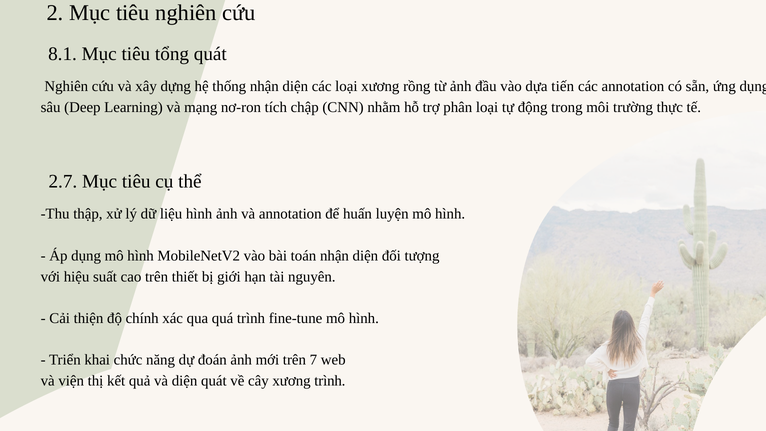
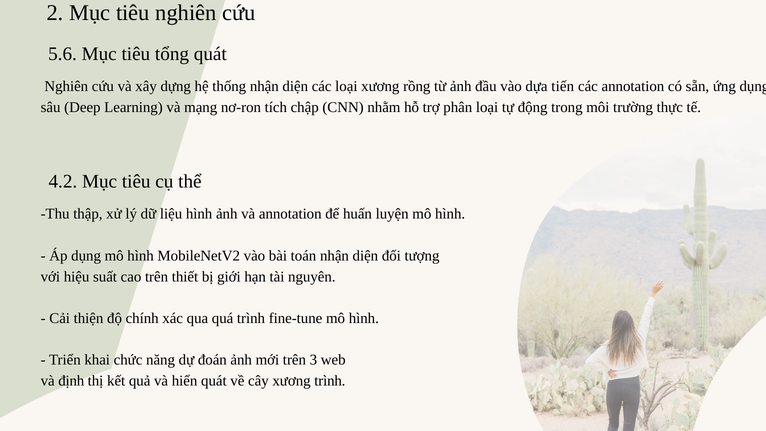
8.1: 8.1 -> 5.6 (63, 54)
2.7: 2.7 -> 4.2 (63, 181)
7: 7 -> 3 (313, 360)
viện: viện -> định (71, 381)
và diện: diện -> hiển (185, 381)
